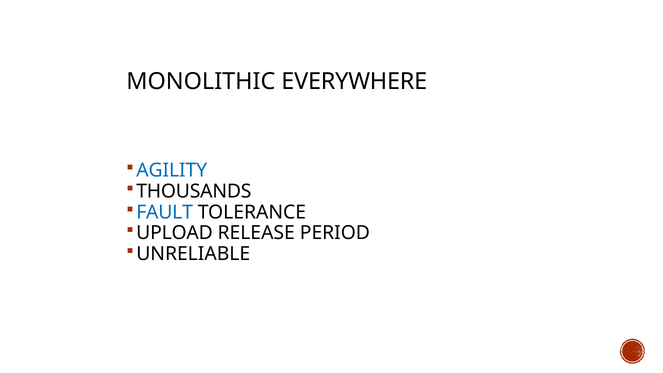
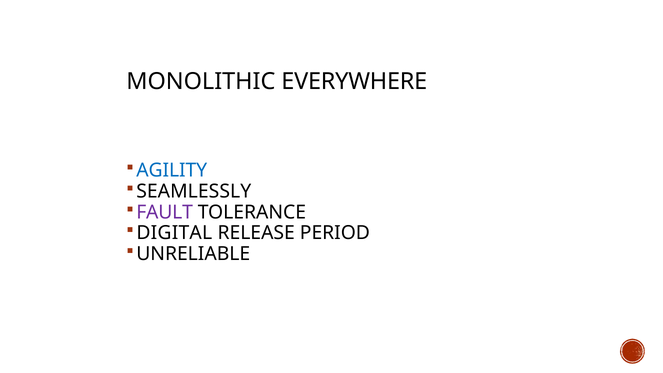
THOUSANDS: THOUSANDS -> SEAMLESSLY (194, 191)
FAULT colour: blue -> purple (165, 212)
UPLOAD: UPLOAD -> DIGITAL (174, 233)
